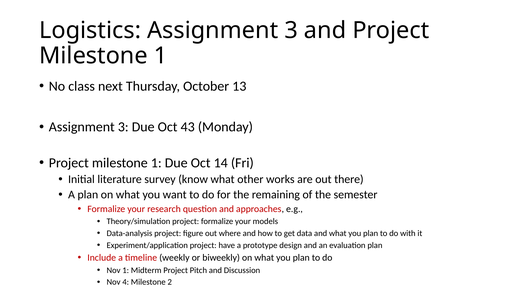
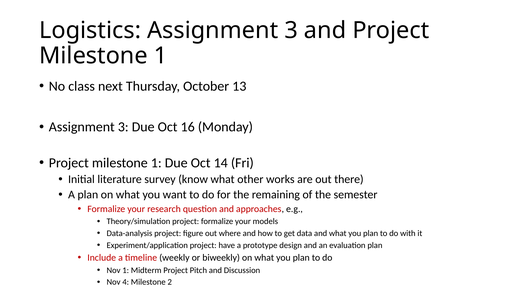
43: 43 -> 16 (188, 127)
